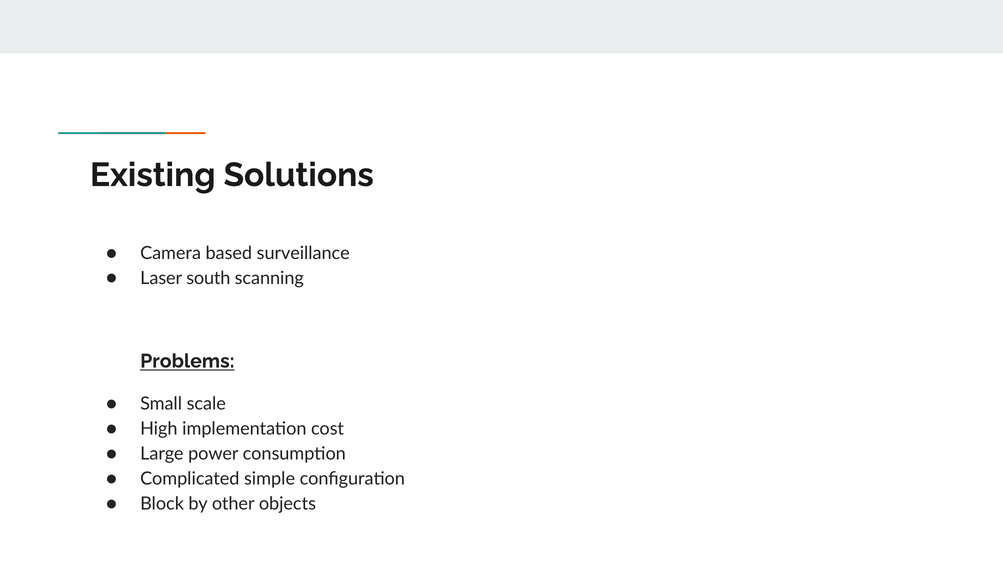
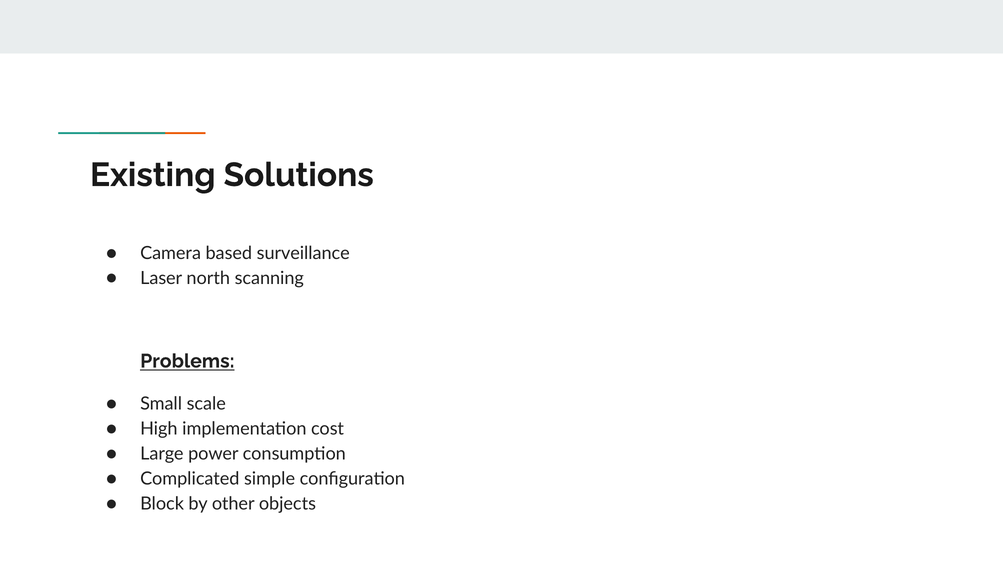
south: south -> north (208, 278)
